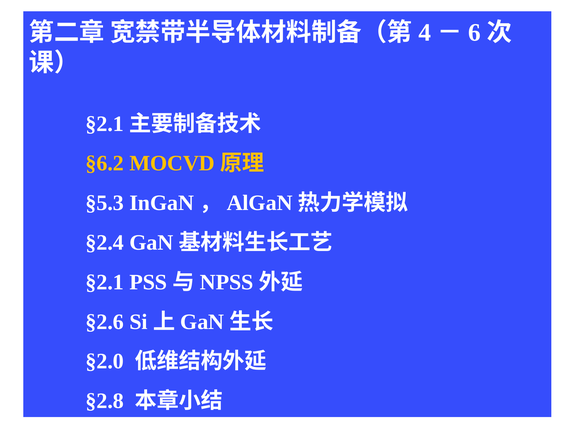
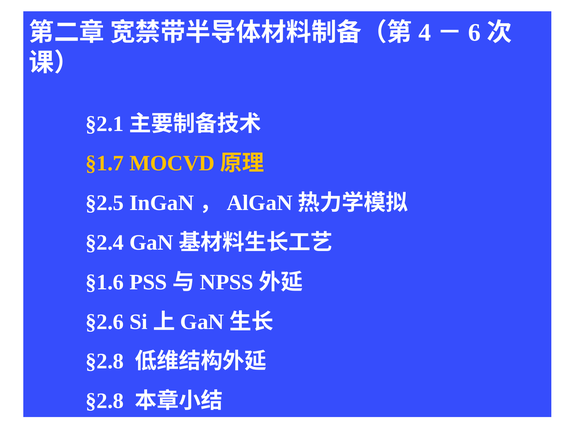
§6.2: §6.2 -> §1.7 (105, 164)
§5.3: §5.3 -> §2.5 (105, 203)
§2.1: §2.1 -> §1.6 (105, 282)
§2.0: §2.0 -> §2.8 (105, 362)
